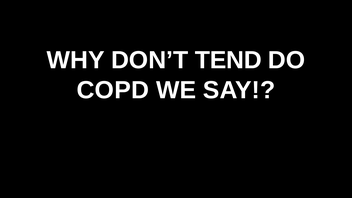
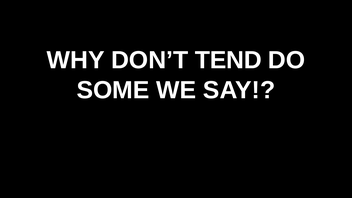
COPD: COPD -> SOME (113, 90)
